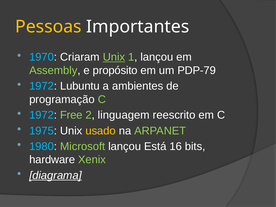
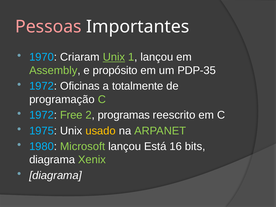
Pessoas colour: yellow -> pink (48, 27)
PDP-79: PDP-79 -> PDP-35 (197, 70)
Lubuntu: Lubuntu -> Oficinas (80, 86)
ambientes: ambientes -> totalmente (138, 86)
linguagem: linguagem -> programas (124, 115)
hardware: hardware -> diagrama (52, 160)
diagrama underline: present -> none (55, 175)
